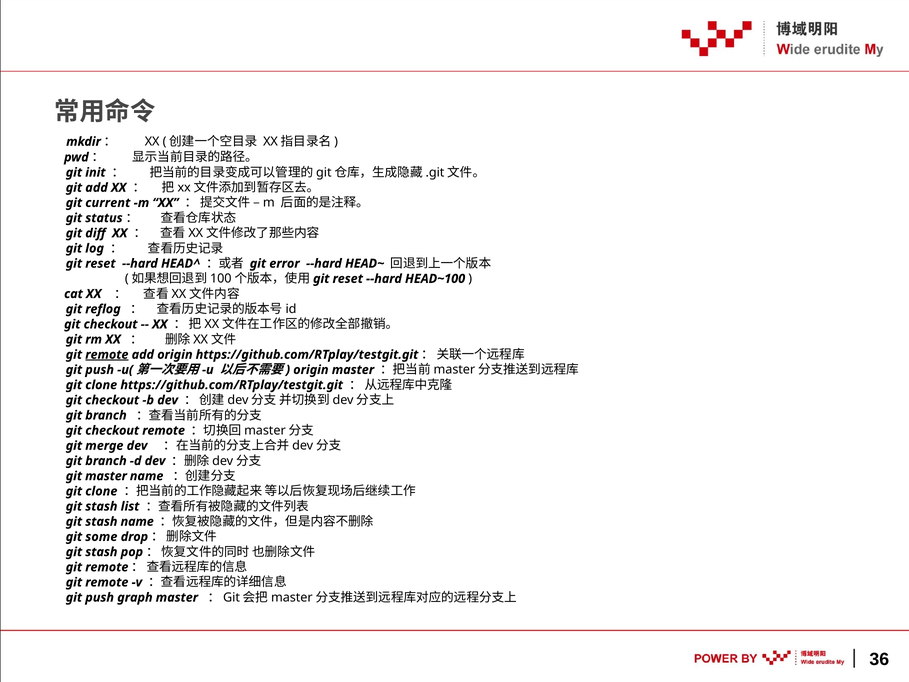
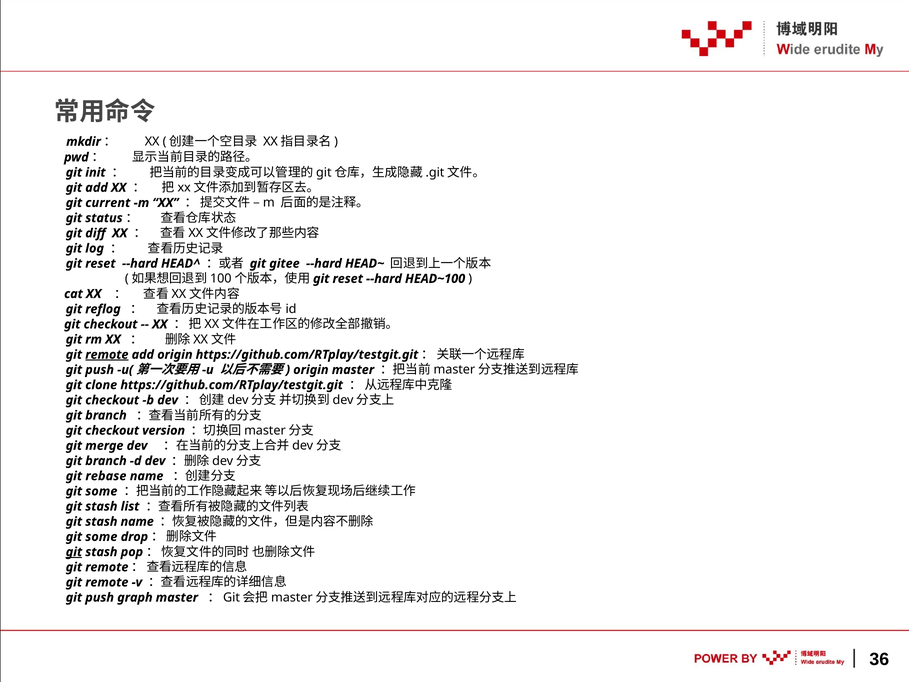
error: error -> gitee (284, 263)
checkout remote: remote -> version (164, 430)
git master: master -> rebase (106, 476)
clone: clone -> some (101, 491)
git underline: none -> present (74, 552)
